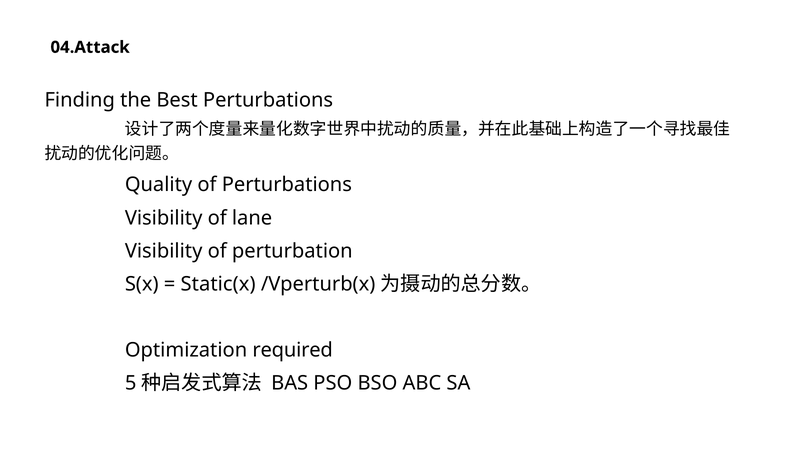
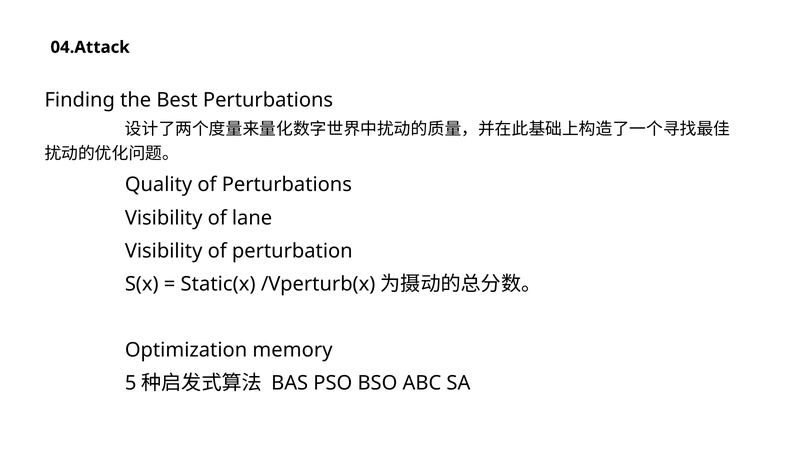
required: required -> memory (293, 350)
